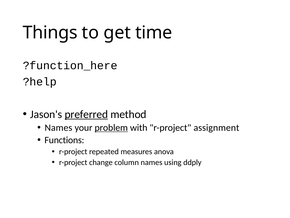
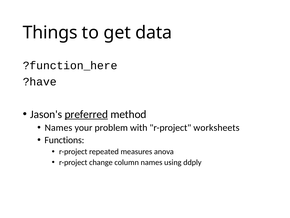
time: time -> data (154, 32)
?help: ?help -> ?have (40, 82)
problem underline: present -> none (111, 127)
assignment: assignment -> worksheets (216, 127)
